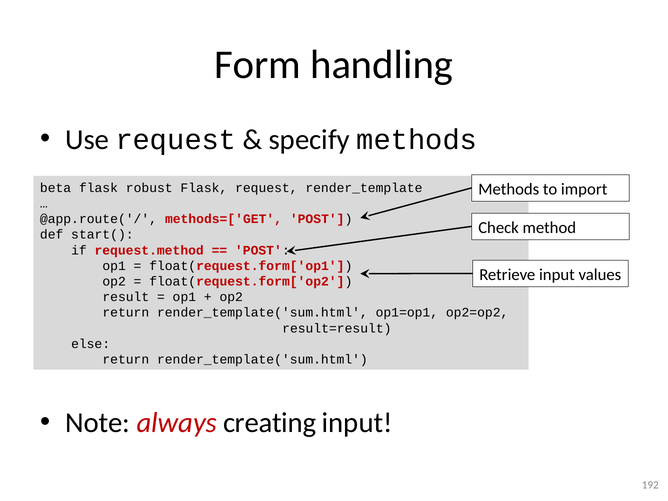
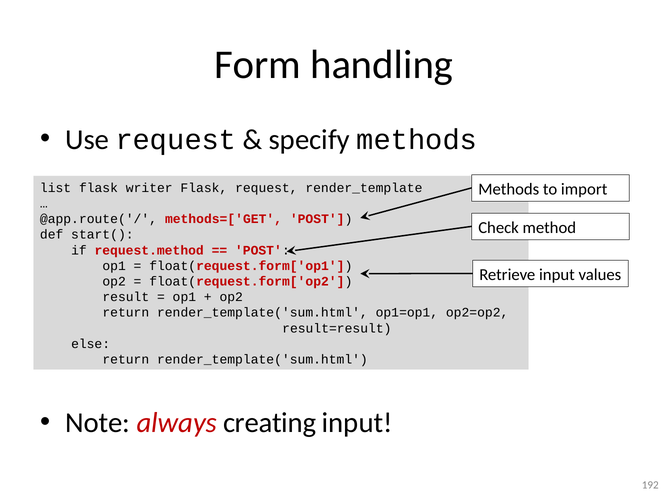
beta: beta -> list (56, 188)
robust: robust -> writer (149, 188)
